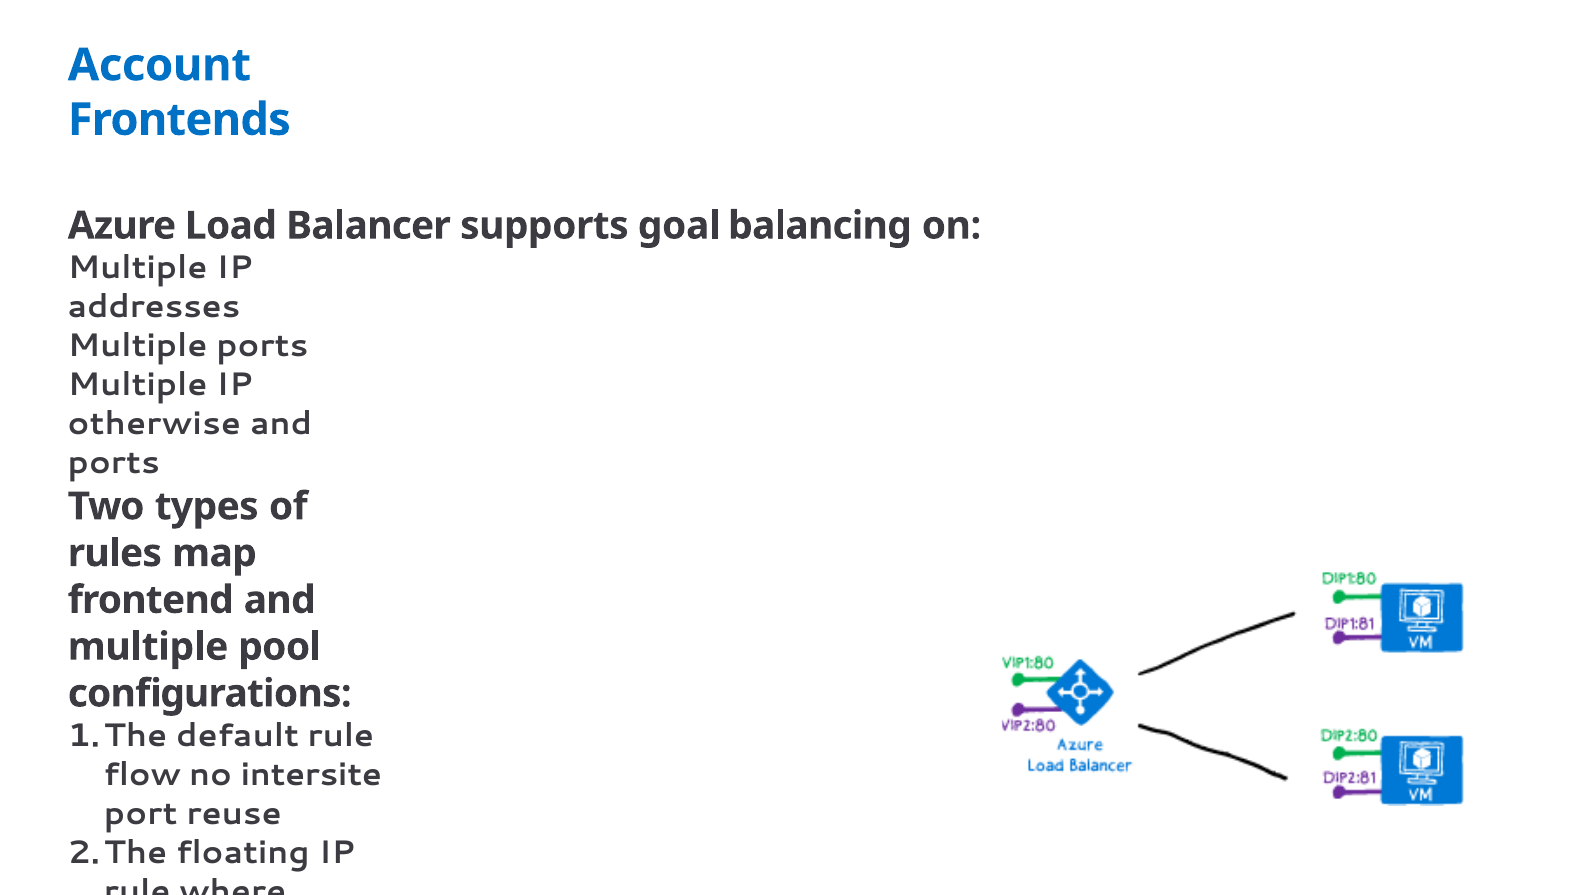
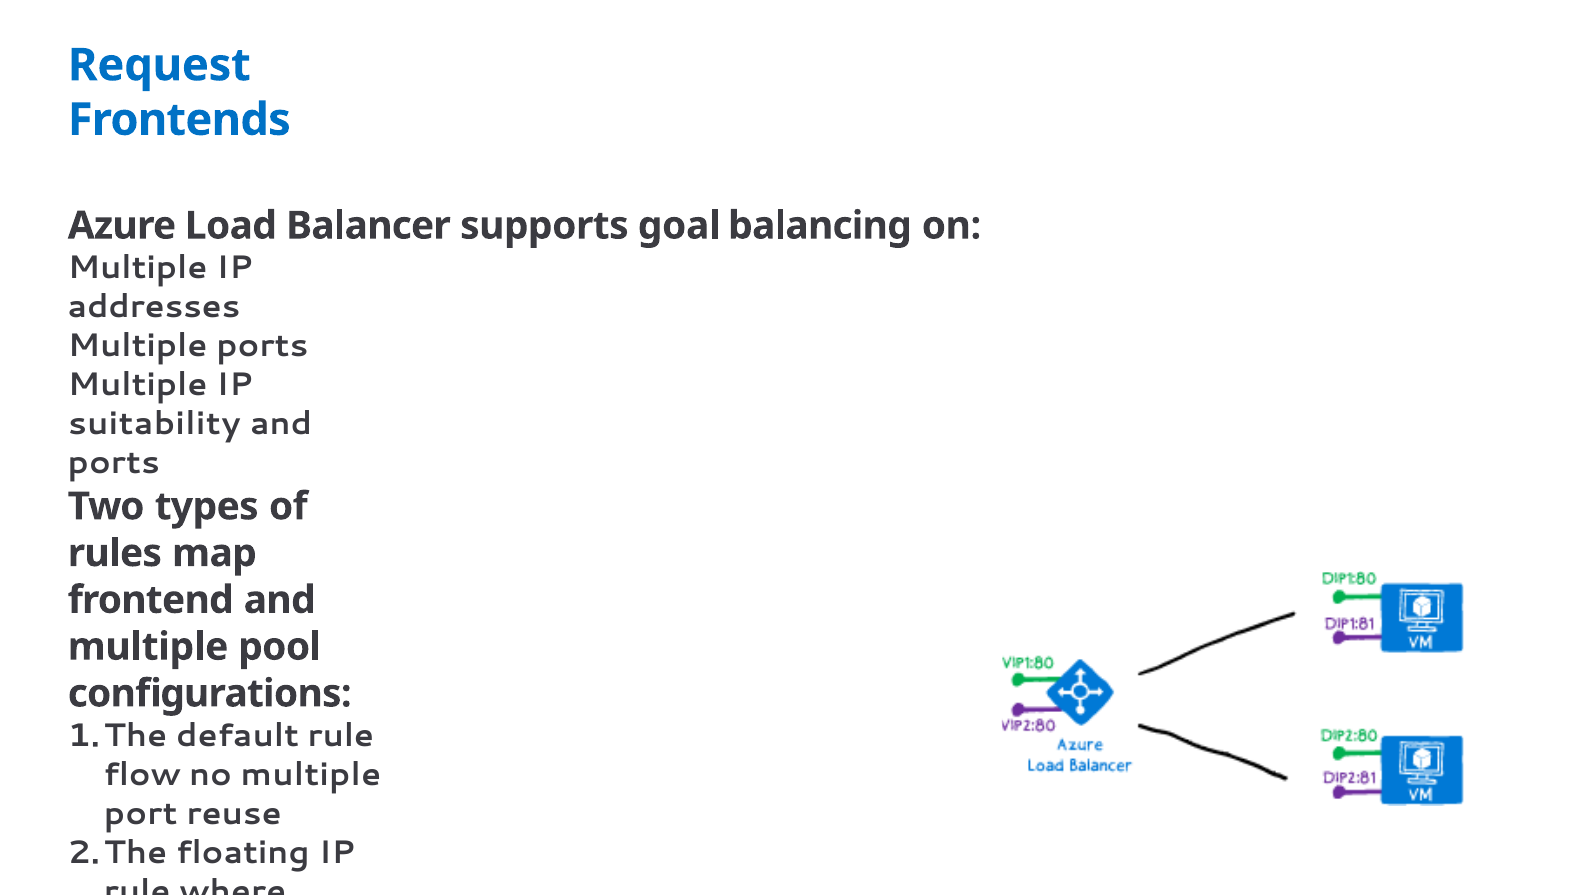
Account: Account -> Request (159, 65)
otherwise: otherwise -> suitability (154, 424)
no intersite: intersite -> multiple (311, 776)
